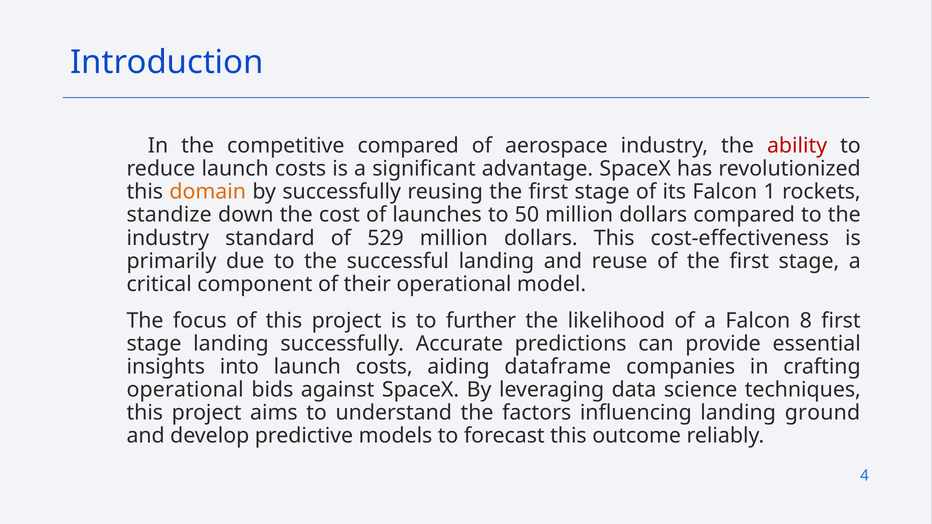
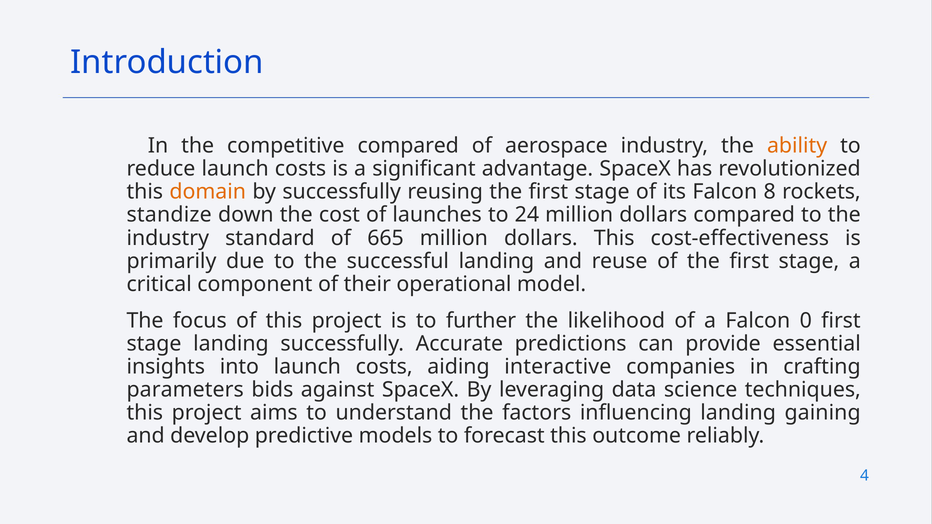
ability colour: red -> orange (797, 146)
1: 1 -> 8 (770, 192)
50: 50 -> 24 (527, 215)
529: 529 -> 665 (386, 238)
8: 8 -> 0 (806, 321)
dataframe: dataframe -> interactive (558, 367)
operational: operational -> parameters (185, 390)
ground: ground -> gaining (823, 413)
